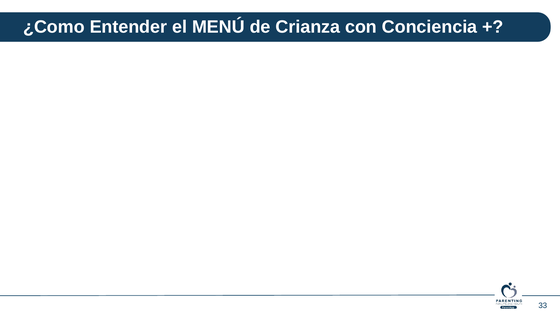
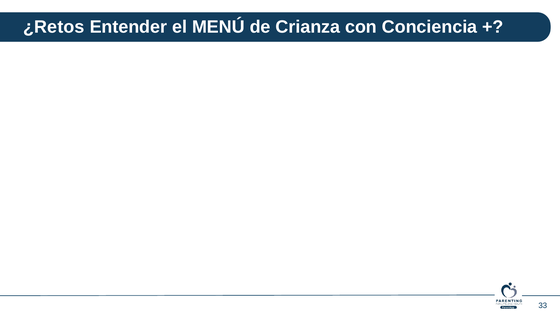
¿Como: ¿Como -> ¿Retos (54, 27)
